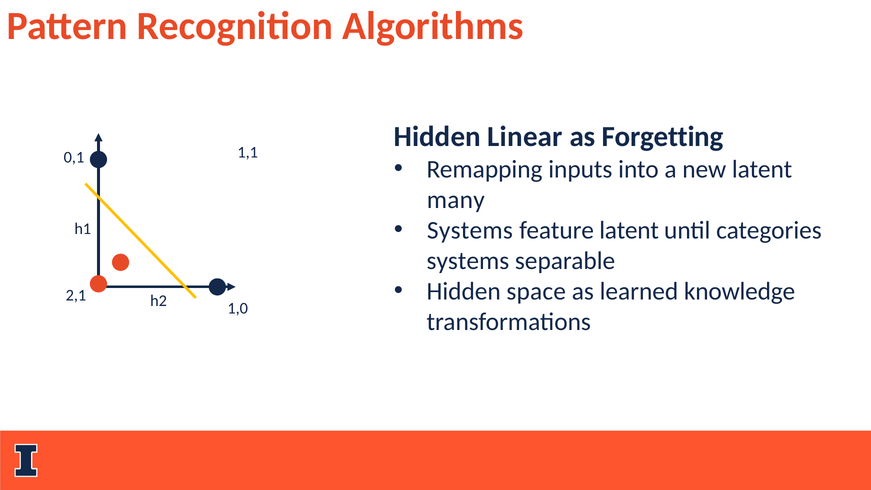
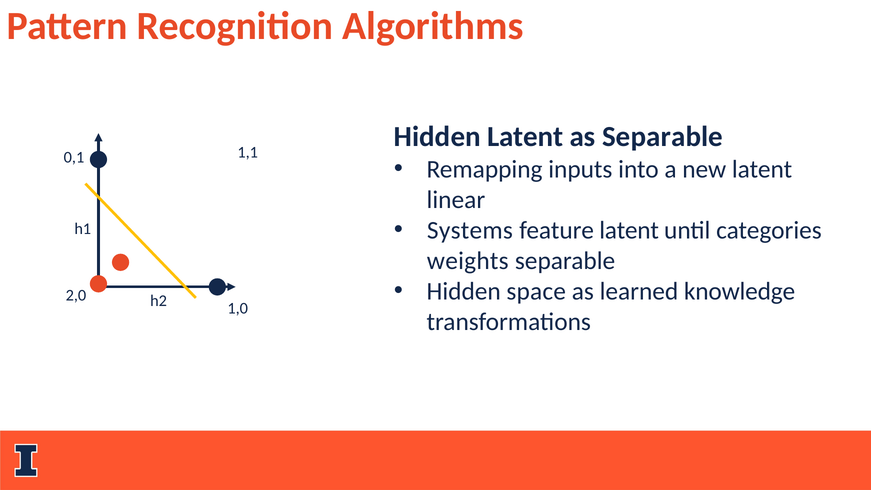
Hidden Linear: Linear -> Latent (525, 137)
as Forgetting: Forgetting -> Separable (663, 137)
many: many -> linear (456, 200)
systems: systems -> weights (468, 261)
2,1: 2,1 -> 2,0 (76, 295)
